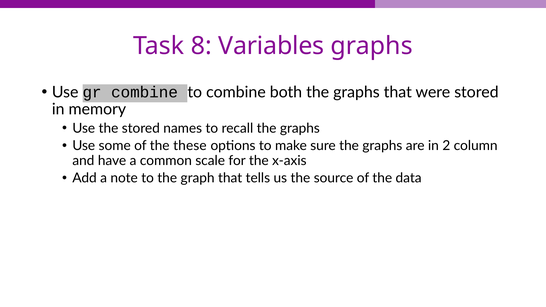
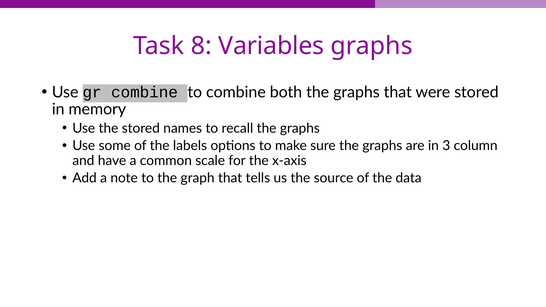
these: these -> labels (190, 146)
2: 2 -> 3 (446, 146)
